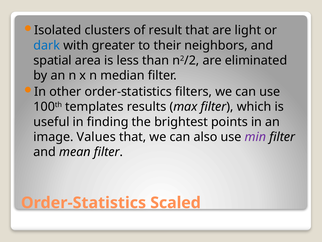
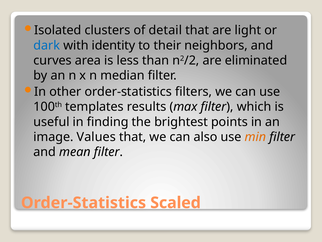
result: result -> detail (165, 30)
greater: greater -> identity (113, 45)
spatial: spatial -> curves (53, 60)
min colour: purple -> orange (255, 137)
